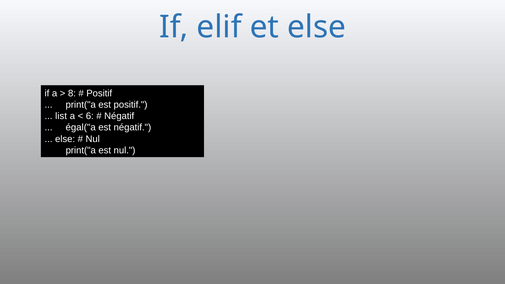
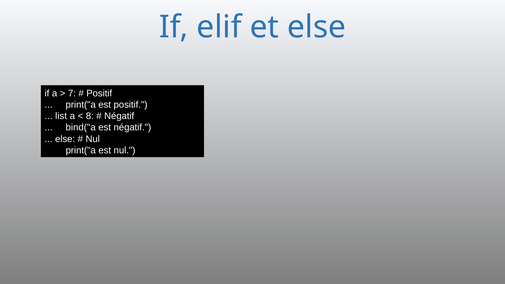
8: 8 -> 7 (72, 93)
6: 6 -> 8 (90, 116)
égal("a: égal("a -> bind("a (81, 128)
